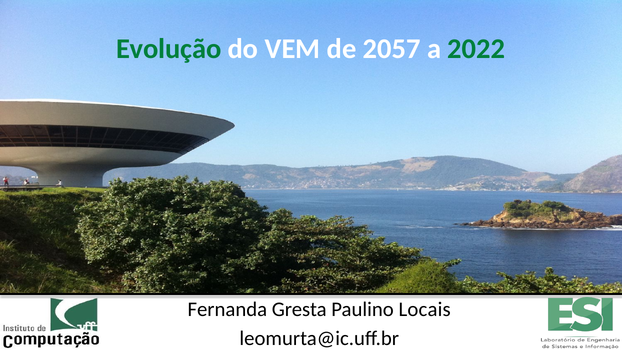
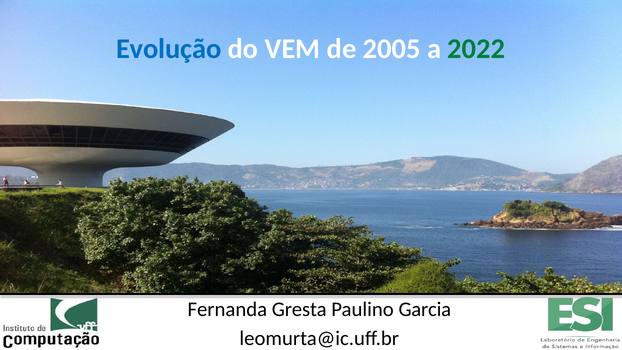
Evolução colour: green -> blue (169, 49)
2057: 2057 -> 2005 (392, 49)
Locais: Locais -> Garcia (425, 309)
